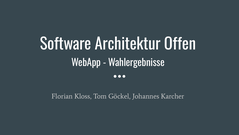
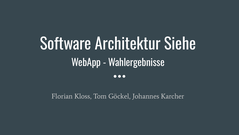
Offen: Offen -> Siehe (180, 44)
